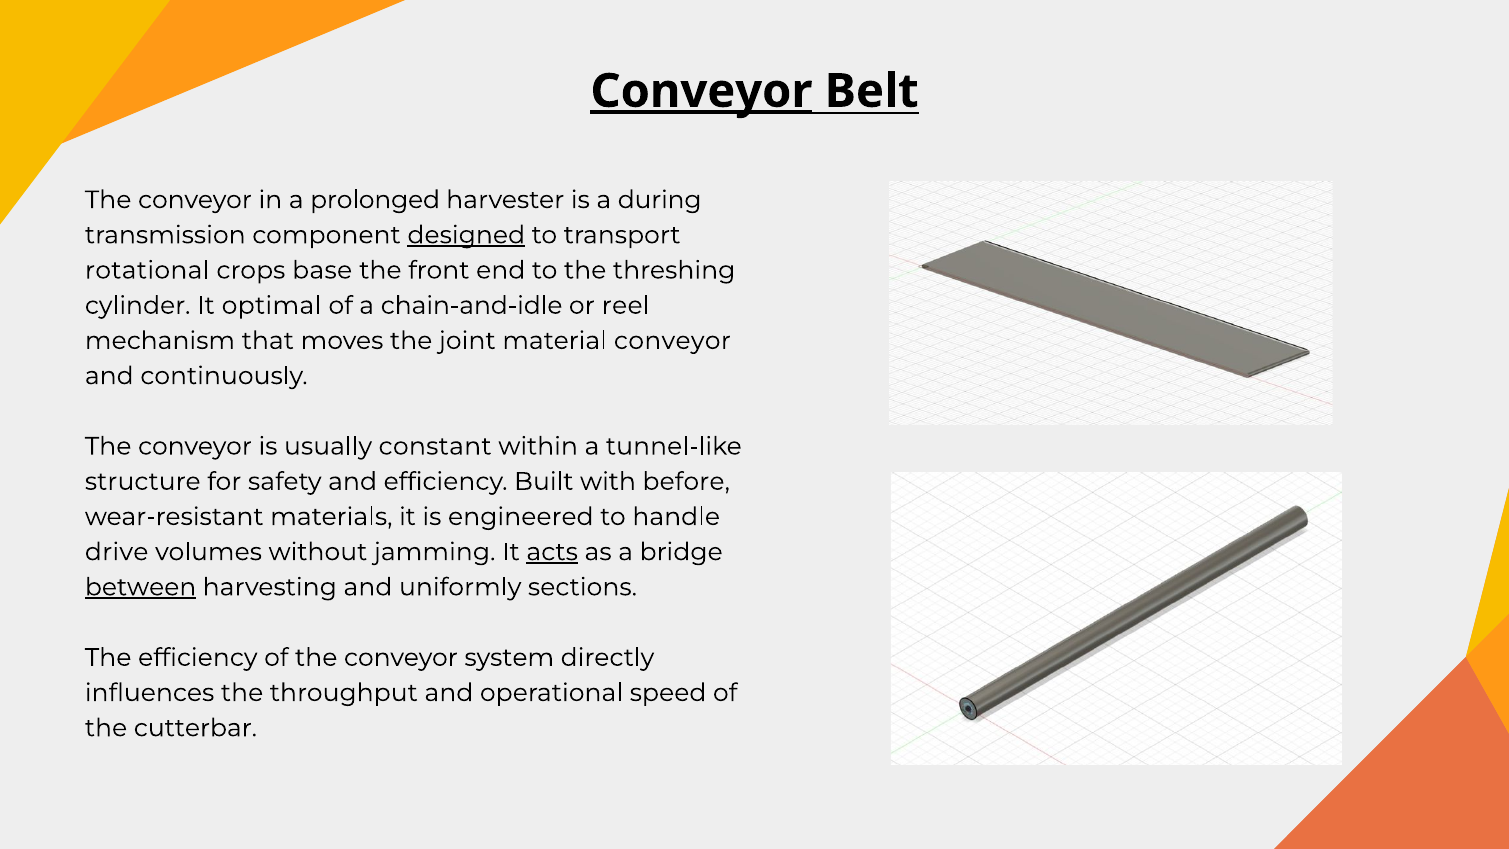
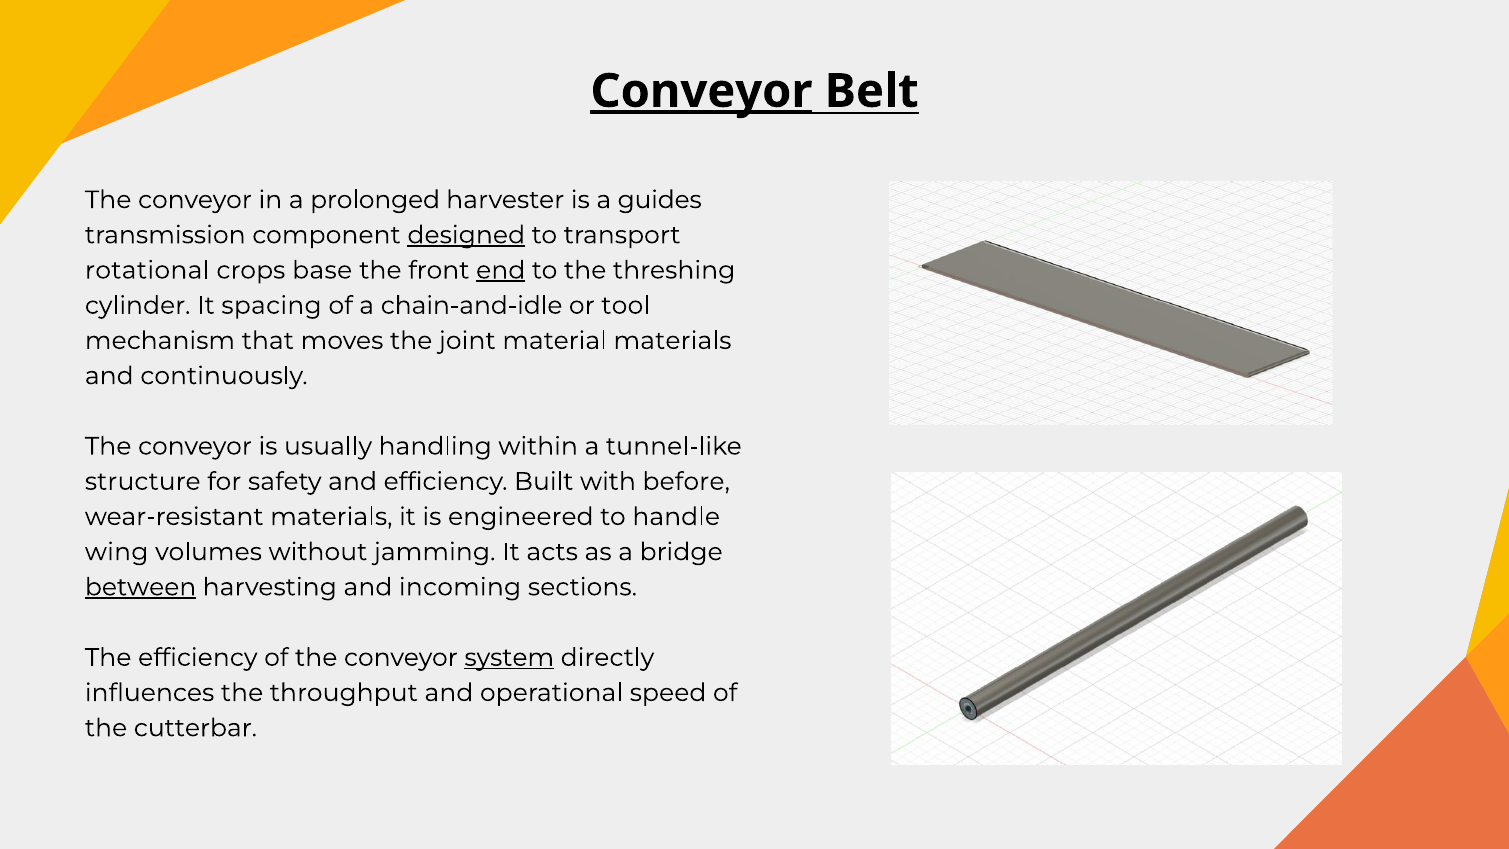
during: during -> guides (660, 200)
end underline: none -> present (501, 270)
optimal: optimal -> spacing (272, 305)
reel: reel -> tool (626, 305)
material conveyor: conveyor -> materials (672, 341)
constant: constant -> handling (435, 446)
drive: drive -> wing (117, 552)
acts underline: present -> none (552, 552)
uniformly: uniformly -> incoming (460, 587)
system underline: none -> present (509, 657)
